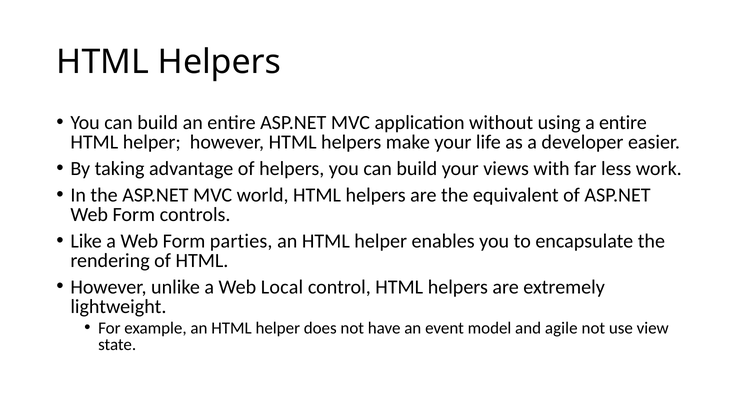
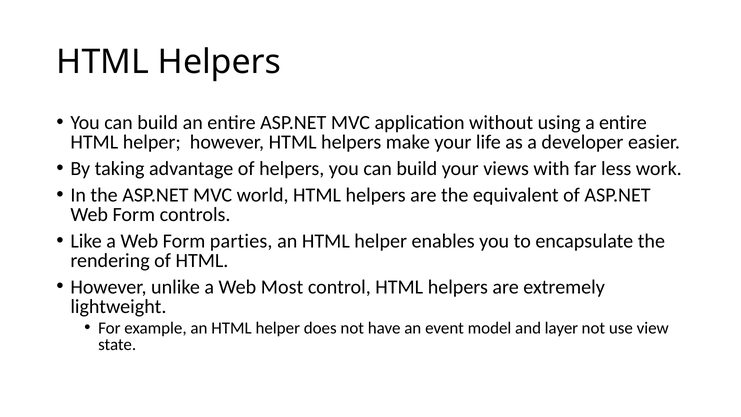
Local: Local -> Most (282, 287)
agile: agile -> layer (561, 328)
